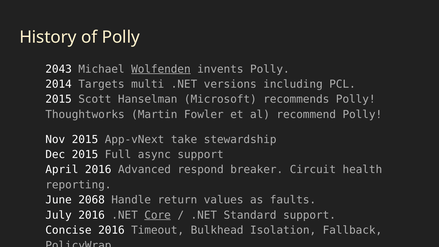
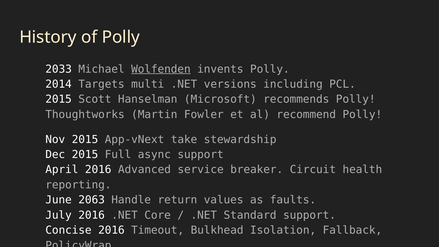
2043: 2043 -> 2033 (59, 69)
respond: respond -> service (201, 170)
2068: 2068 -> 2063 (92, 200)
Core underline: present -> none (158, 215)
